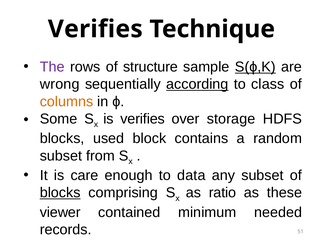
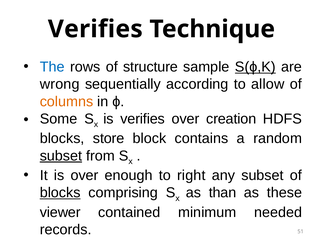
The colour: purple -> blue (52, 67)
according underline: present -> none (197, 84)
class: class -> allow (268, 84)
storage: storage -> creation (231, 118)
used: used -> store (109, 138)
subset underline: none -> present (61, 155)
is care: care -> over (84, 175)
data: data -> right (191, 175)
ratio: ratio -> than (222, 192)
